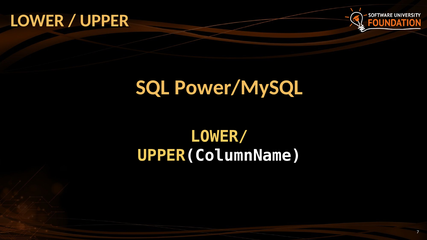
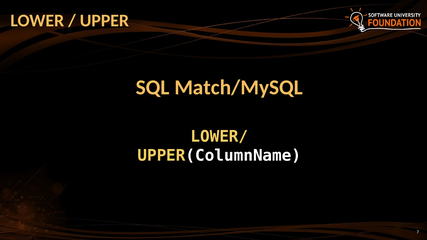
Power/MySQL: Power/MySQL -> Match/MySQL (239, 88)
